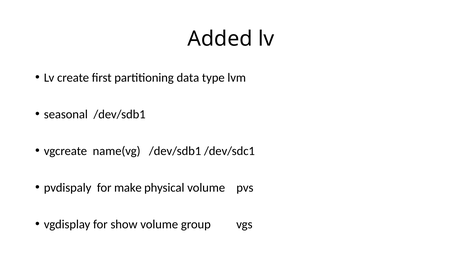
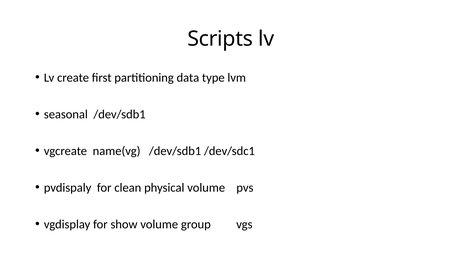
Added: Added -> Scripts (220, 39)
make: make -> clean (128, 188)
